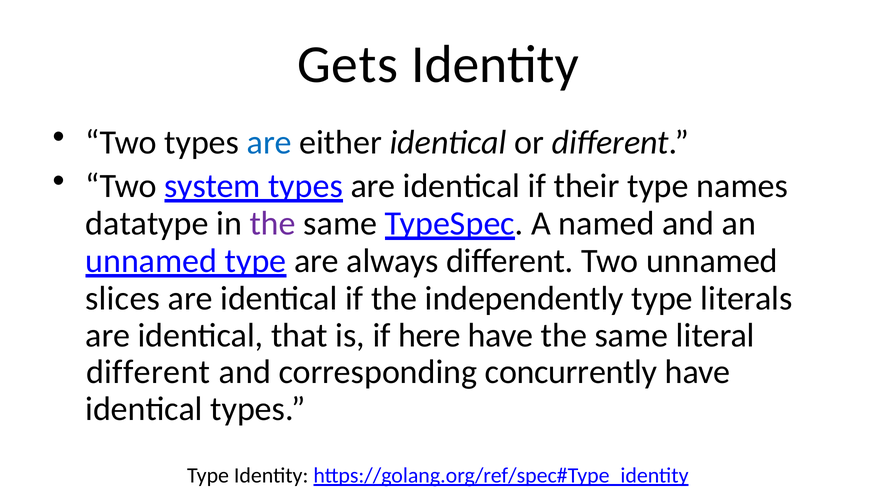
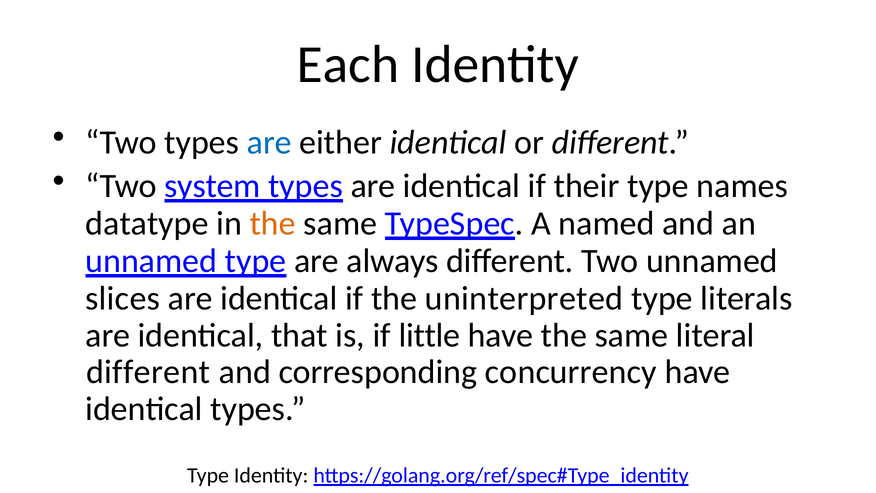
Gets: Gets -> Each (348, 65)
the colour: purple -> orange (273, 223)
independently: independently -> uninterpreted (524, 298)
here: here -> little (429, 335)
concurrently: concurrently -> concurrency (571, 372)
